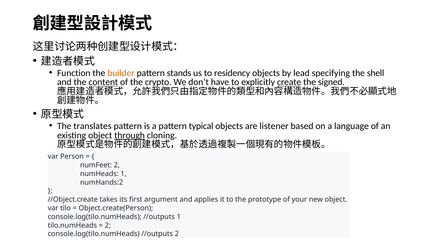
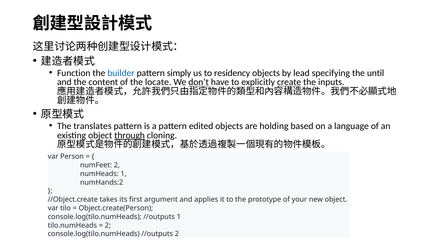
builder colour: orange -> blue (121, 73)
stands: stands -> simply (179, 73)
shell: shell -> until (376, 73)
content underline: present -> none (103, 82)
crypto: crypto -> locate (158, 82)
don’t underline: none -> present (199, 82)
signed: signed -> inputs (331, 82)
typical: typical -> edited (201, 126)
listener: listener -> holding (274, 126)
